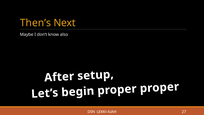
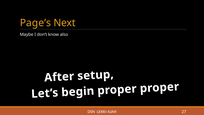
Then’s: Then’s -> Page’s (35, 23)
